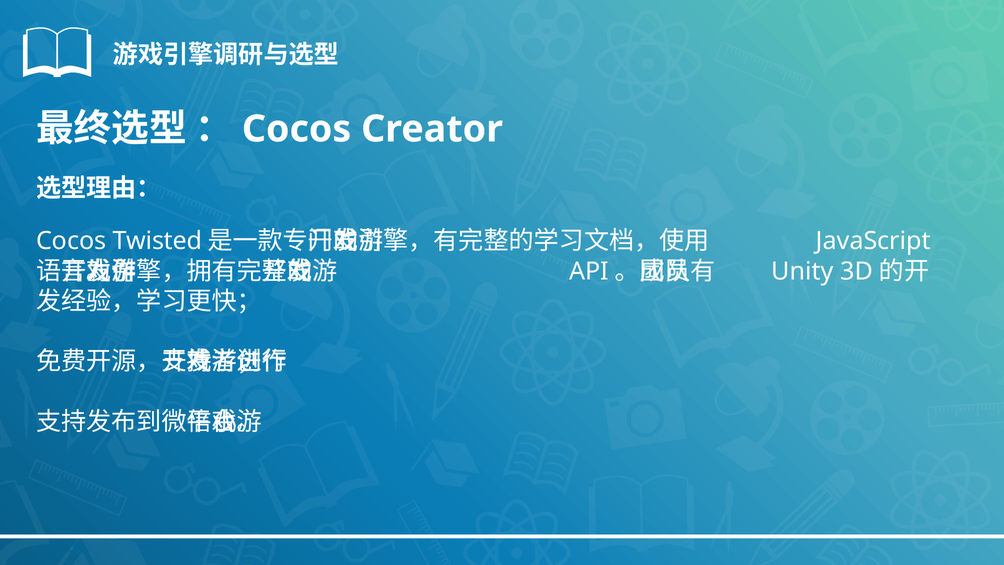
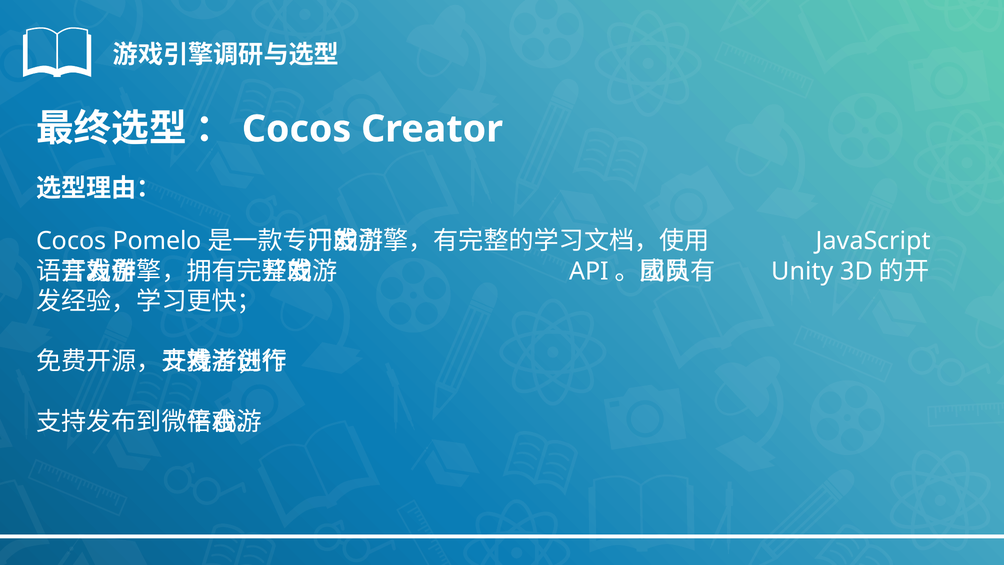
Twisted: Twisted -> Pomelo (157, 241)
